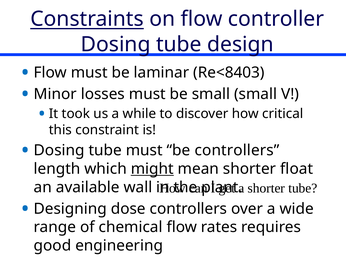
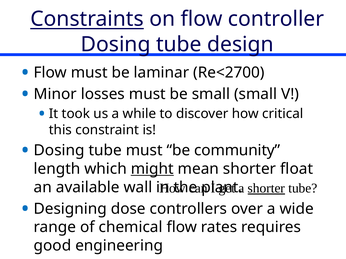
Re<8403: Re<8403 -> Re<2700 (229, 73)
be controllers: controllers -> community (237, 151)
shorter underline: none -> present (266, 189)
